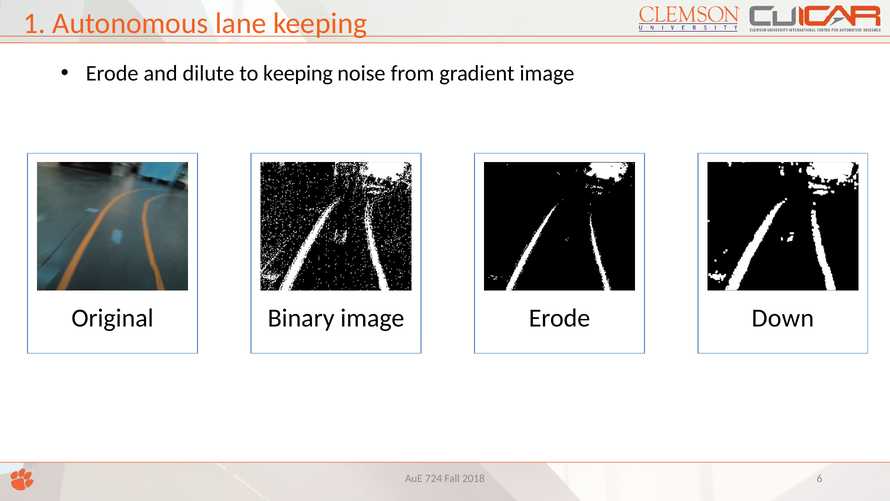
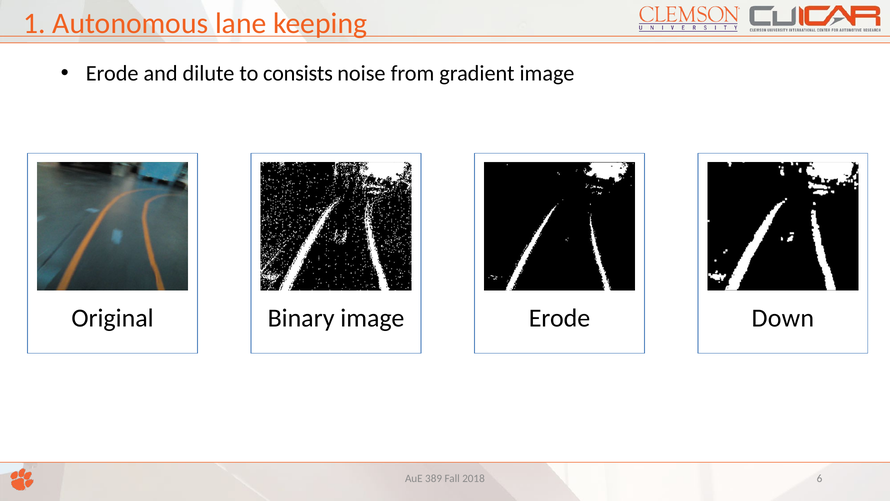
to keeping: keeping -> consists (298, 73)
724: 724 -> 389 (434, 478)
